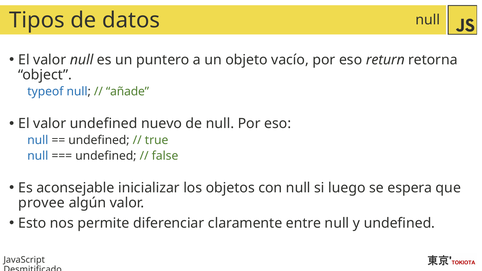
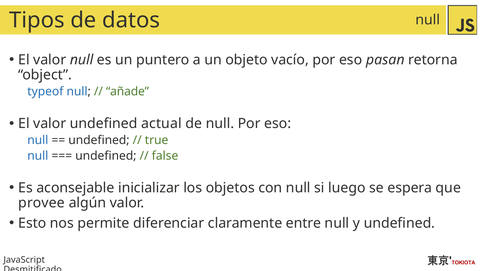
return: return -> pasan (385, 60)
nuevo: nuevo -> actual (161, 124)
